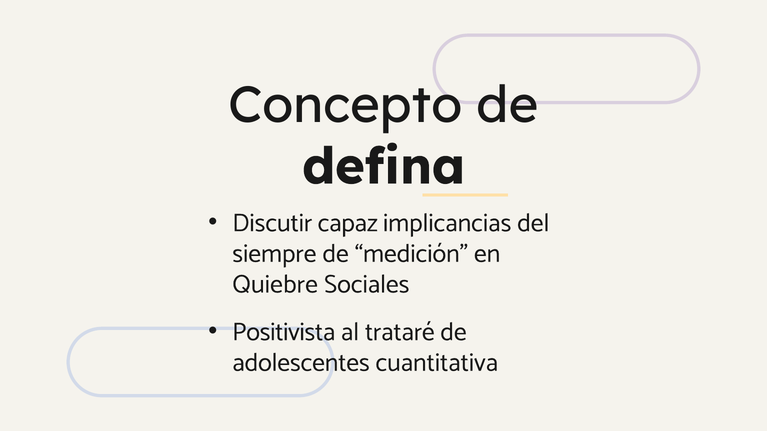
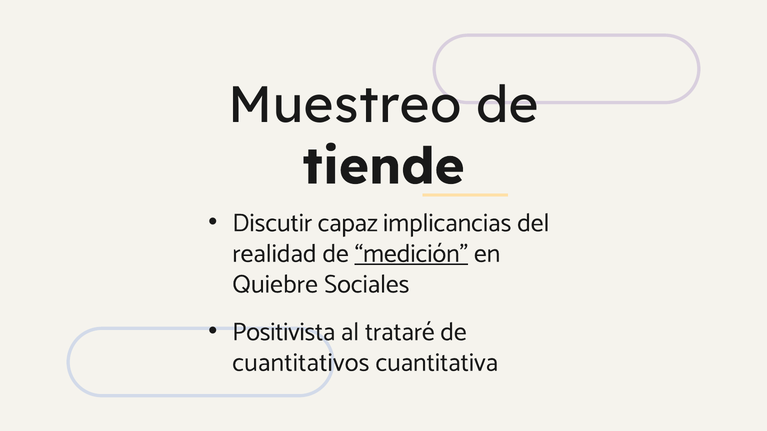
Concepto: Concepto -> Muestreo (345, 106)
defina: defina -> tiende (383, 167)
siempre: siempre -> realidad (274, 254)
medición underline: none -> present (411, 254)
adolescentes: adolescentes -> cuantitativos (301, 363)
